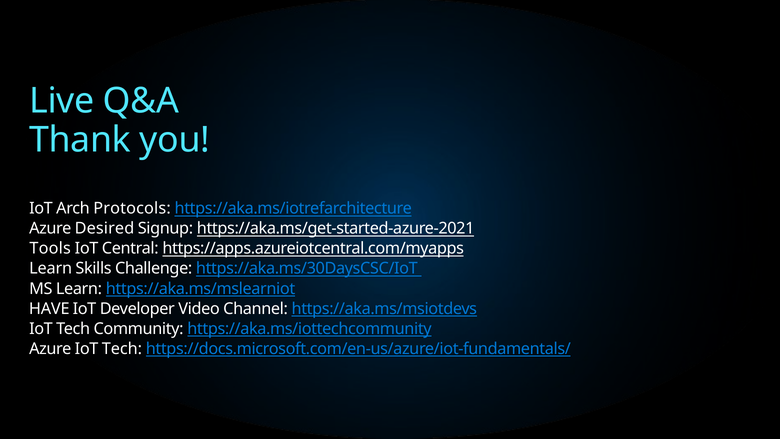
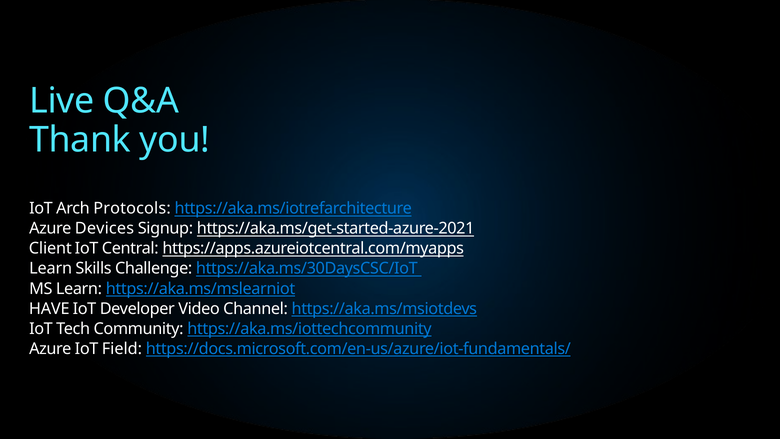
Desired: Desired -> Devices (104, 228)
Tools: Tools -> Client (50, 248)
Azure IoT Tech: Tech -> Field (122, 349)
